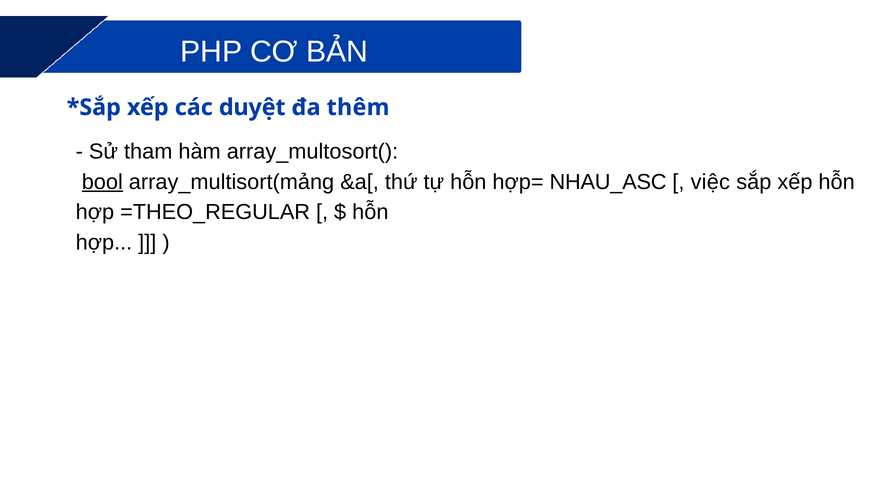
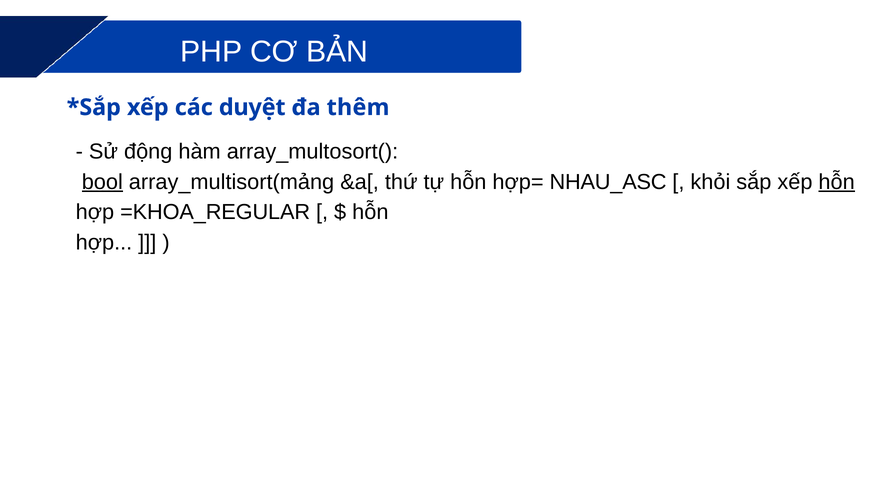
tham: tham -> động (148, 152)
việc: việc -> khỏi (710, 182)
hỗn underline: none -> present (837, 182)
=THEO_REGULAR: =THEO_REGULAR -> =KHOA_REGULAR (215, 212)
